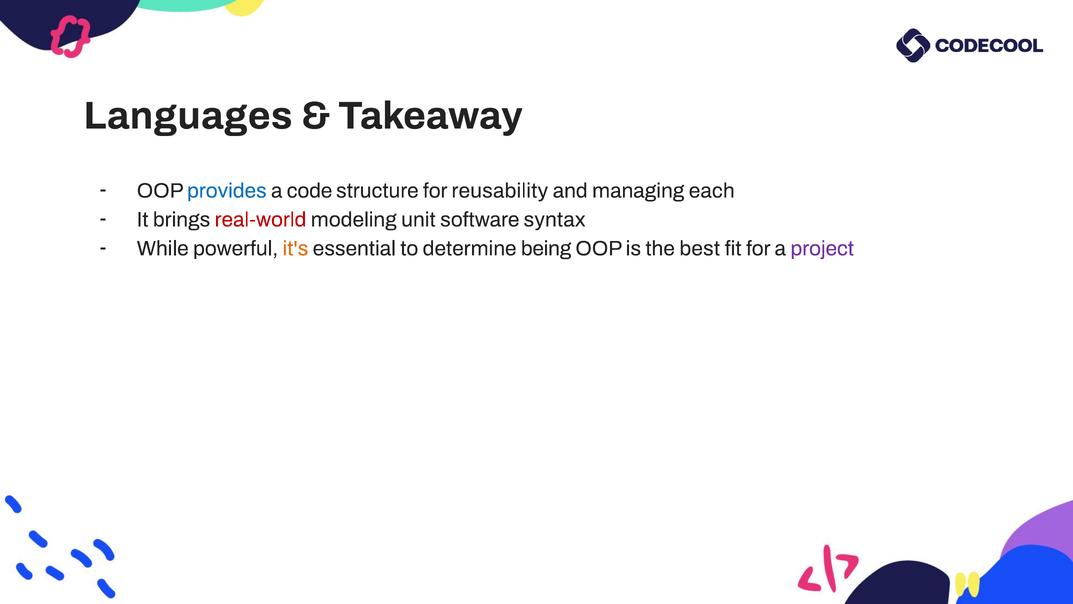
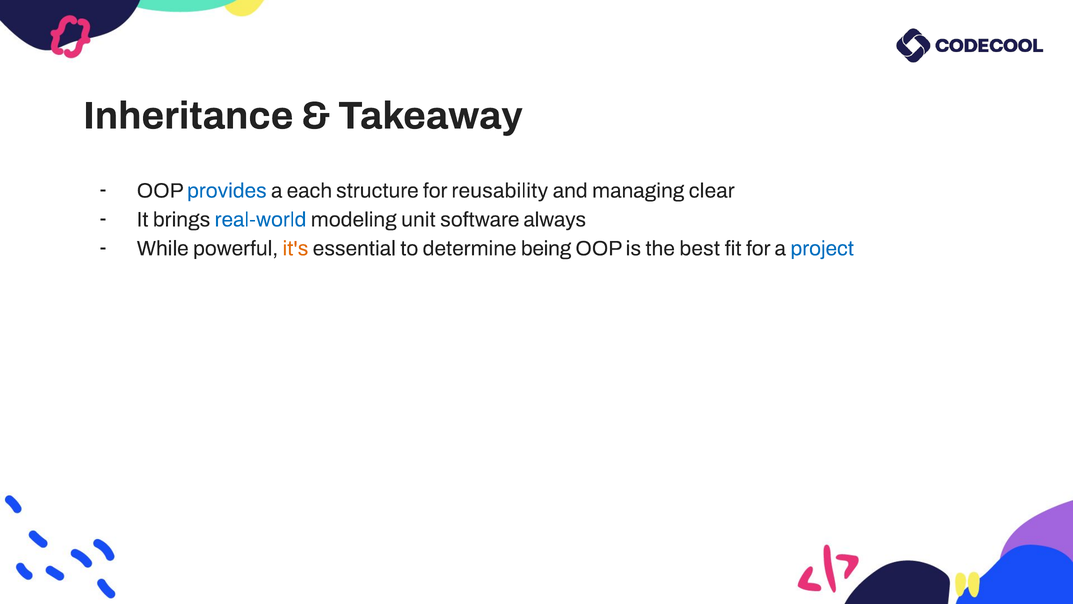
Languages: Languages -> Inheritance (188, 116)
code: code -> each (309, 191)
each: each -> clear (712, 191)
real-world colour: red -> blue (261, 219)
syntax: syntax -> always (555, 219)
project colour: purple -> blue (822, 248)
